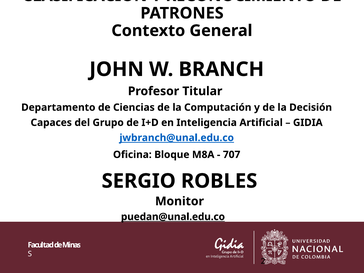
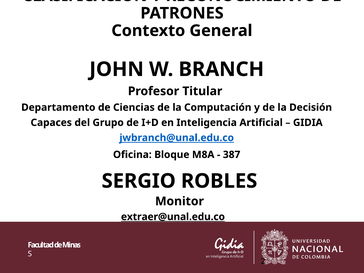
707: 707 -> 387 (232, 155)
puedan@unal.edu.co: puedan@unal.edu.co -> extraer@unal.edu.co (173, 217)
